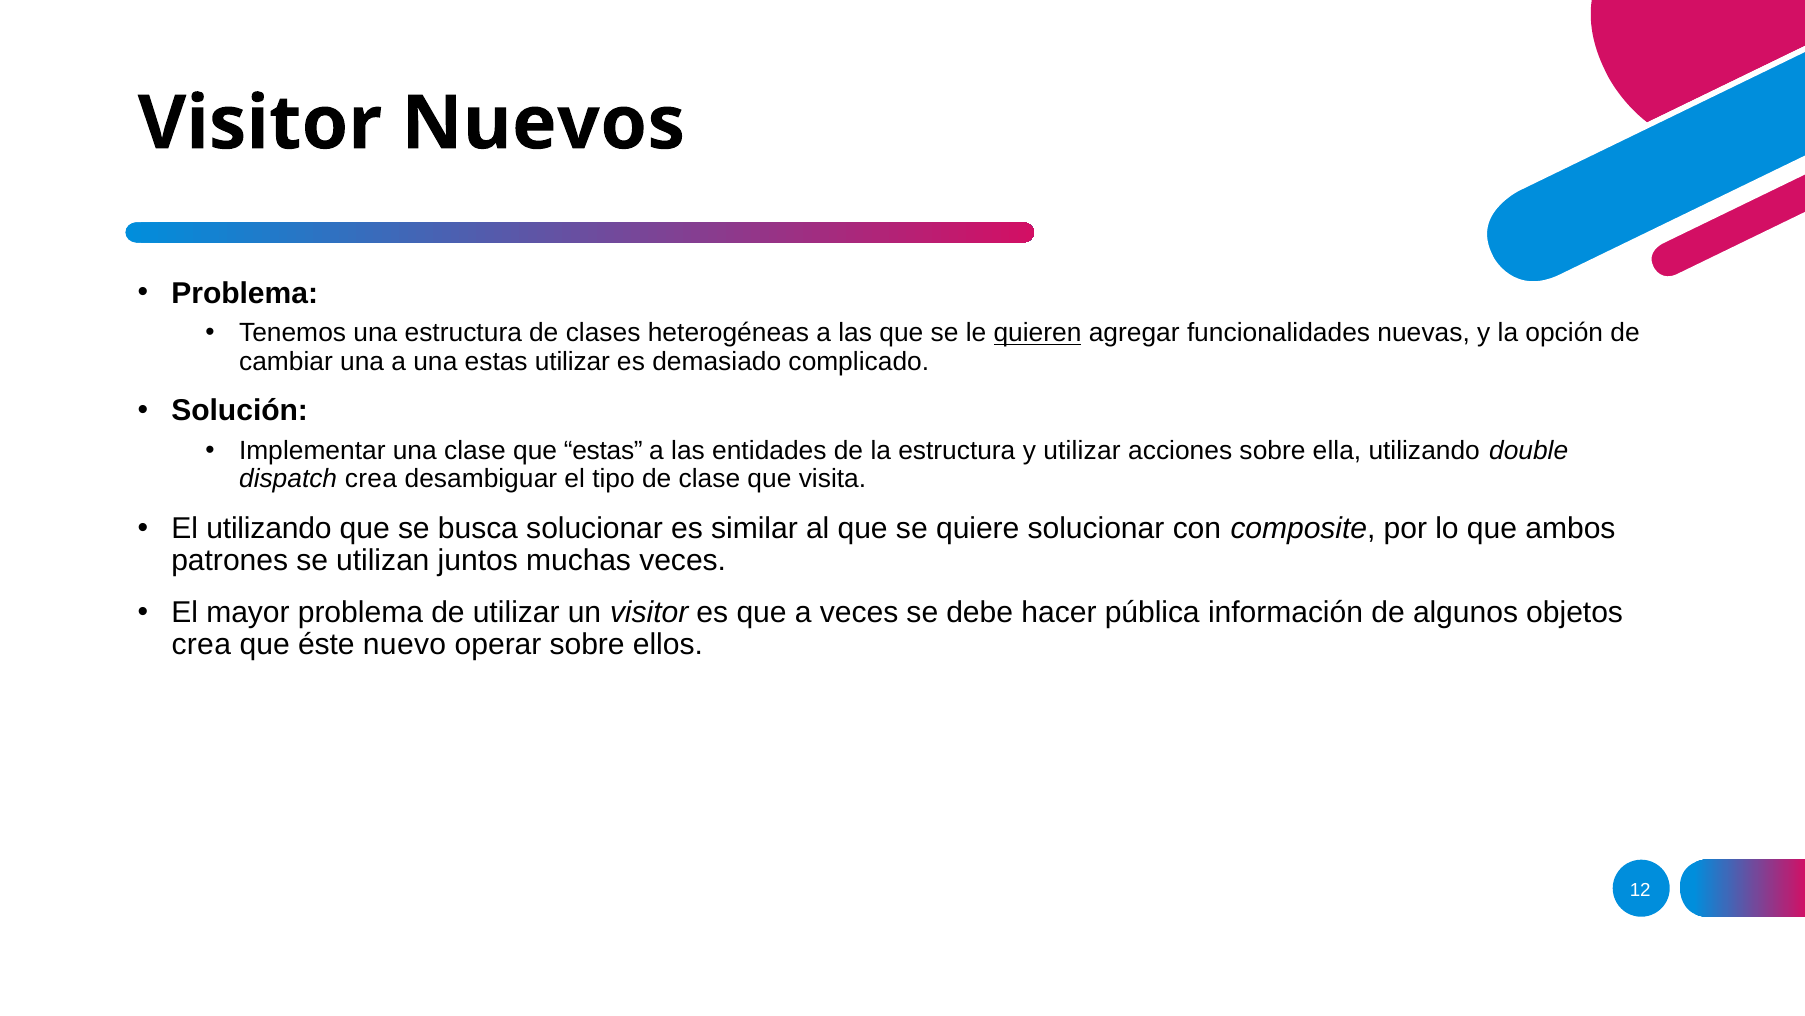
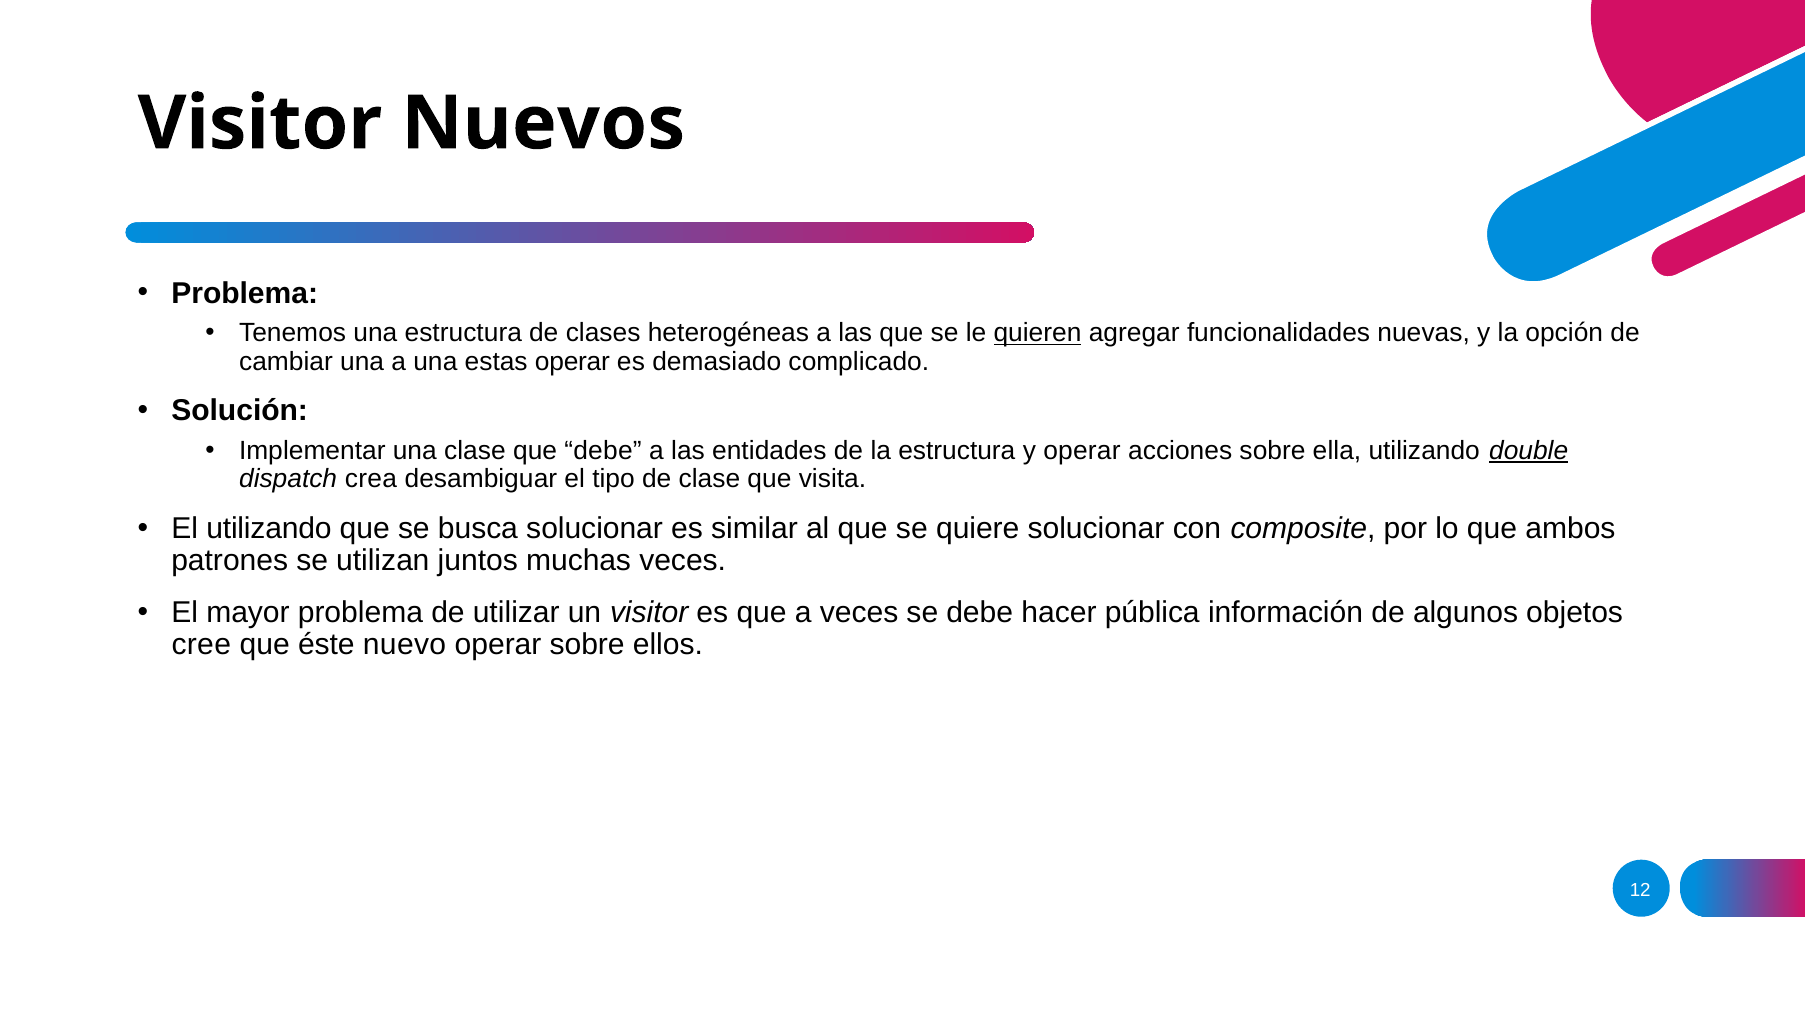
estas utilizar: utilizar -> operar (572, 361)
que estas: estas -> debe (603, 451)
y utilizar: utilizar -> operar (1082, 451)
double underline: none -> present (1529, 451)
crea: crea -> cree (201, 644)
